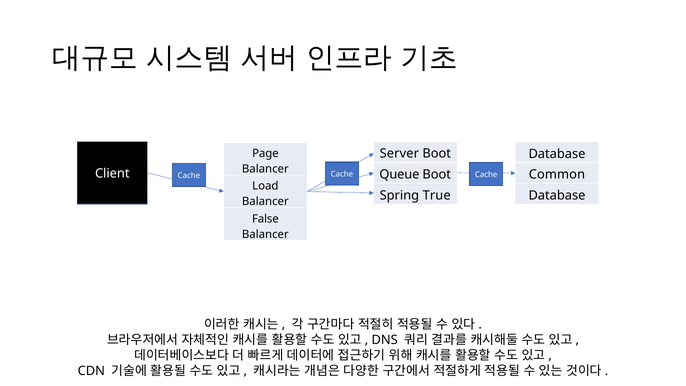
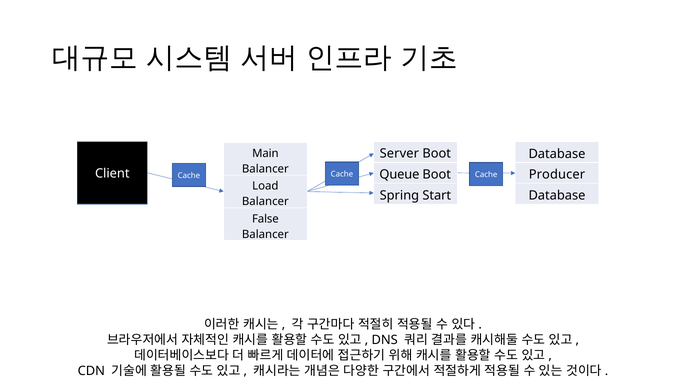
Page: Page -> Main (265, 154)
Common: Common -> Producer (557, 174)
True: True -> Start (437, 195)
